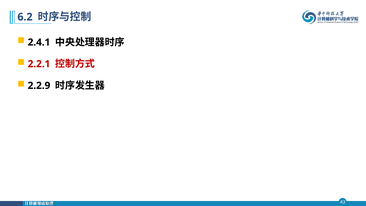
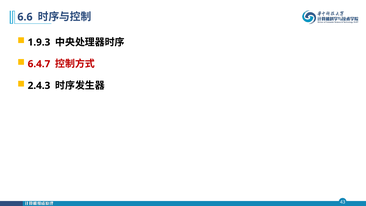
6.2: 6.2 -> 6.6 (25, 17)
2.4.1: 2.4.1 -> 1.9.3 (39, 42)
2.2.1: 2.2.1 -> 6.4.7 (39, 64)
2.2.9: 2.2.9 -> 2.4.3 (39, 86)
